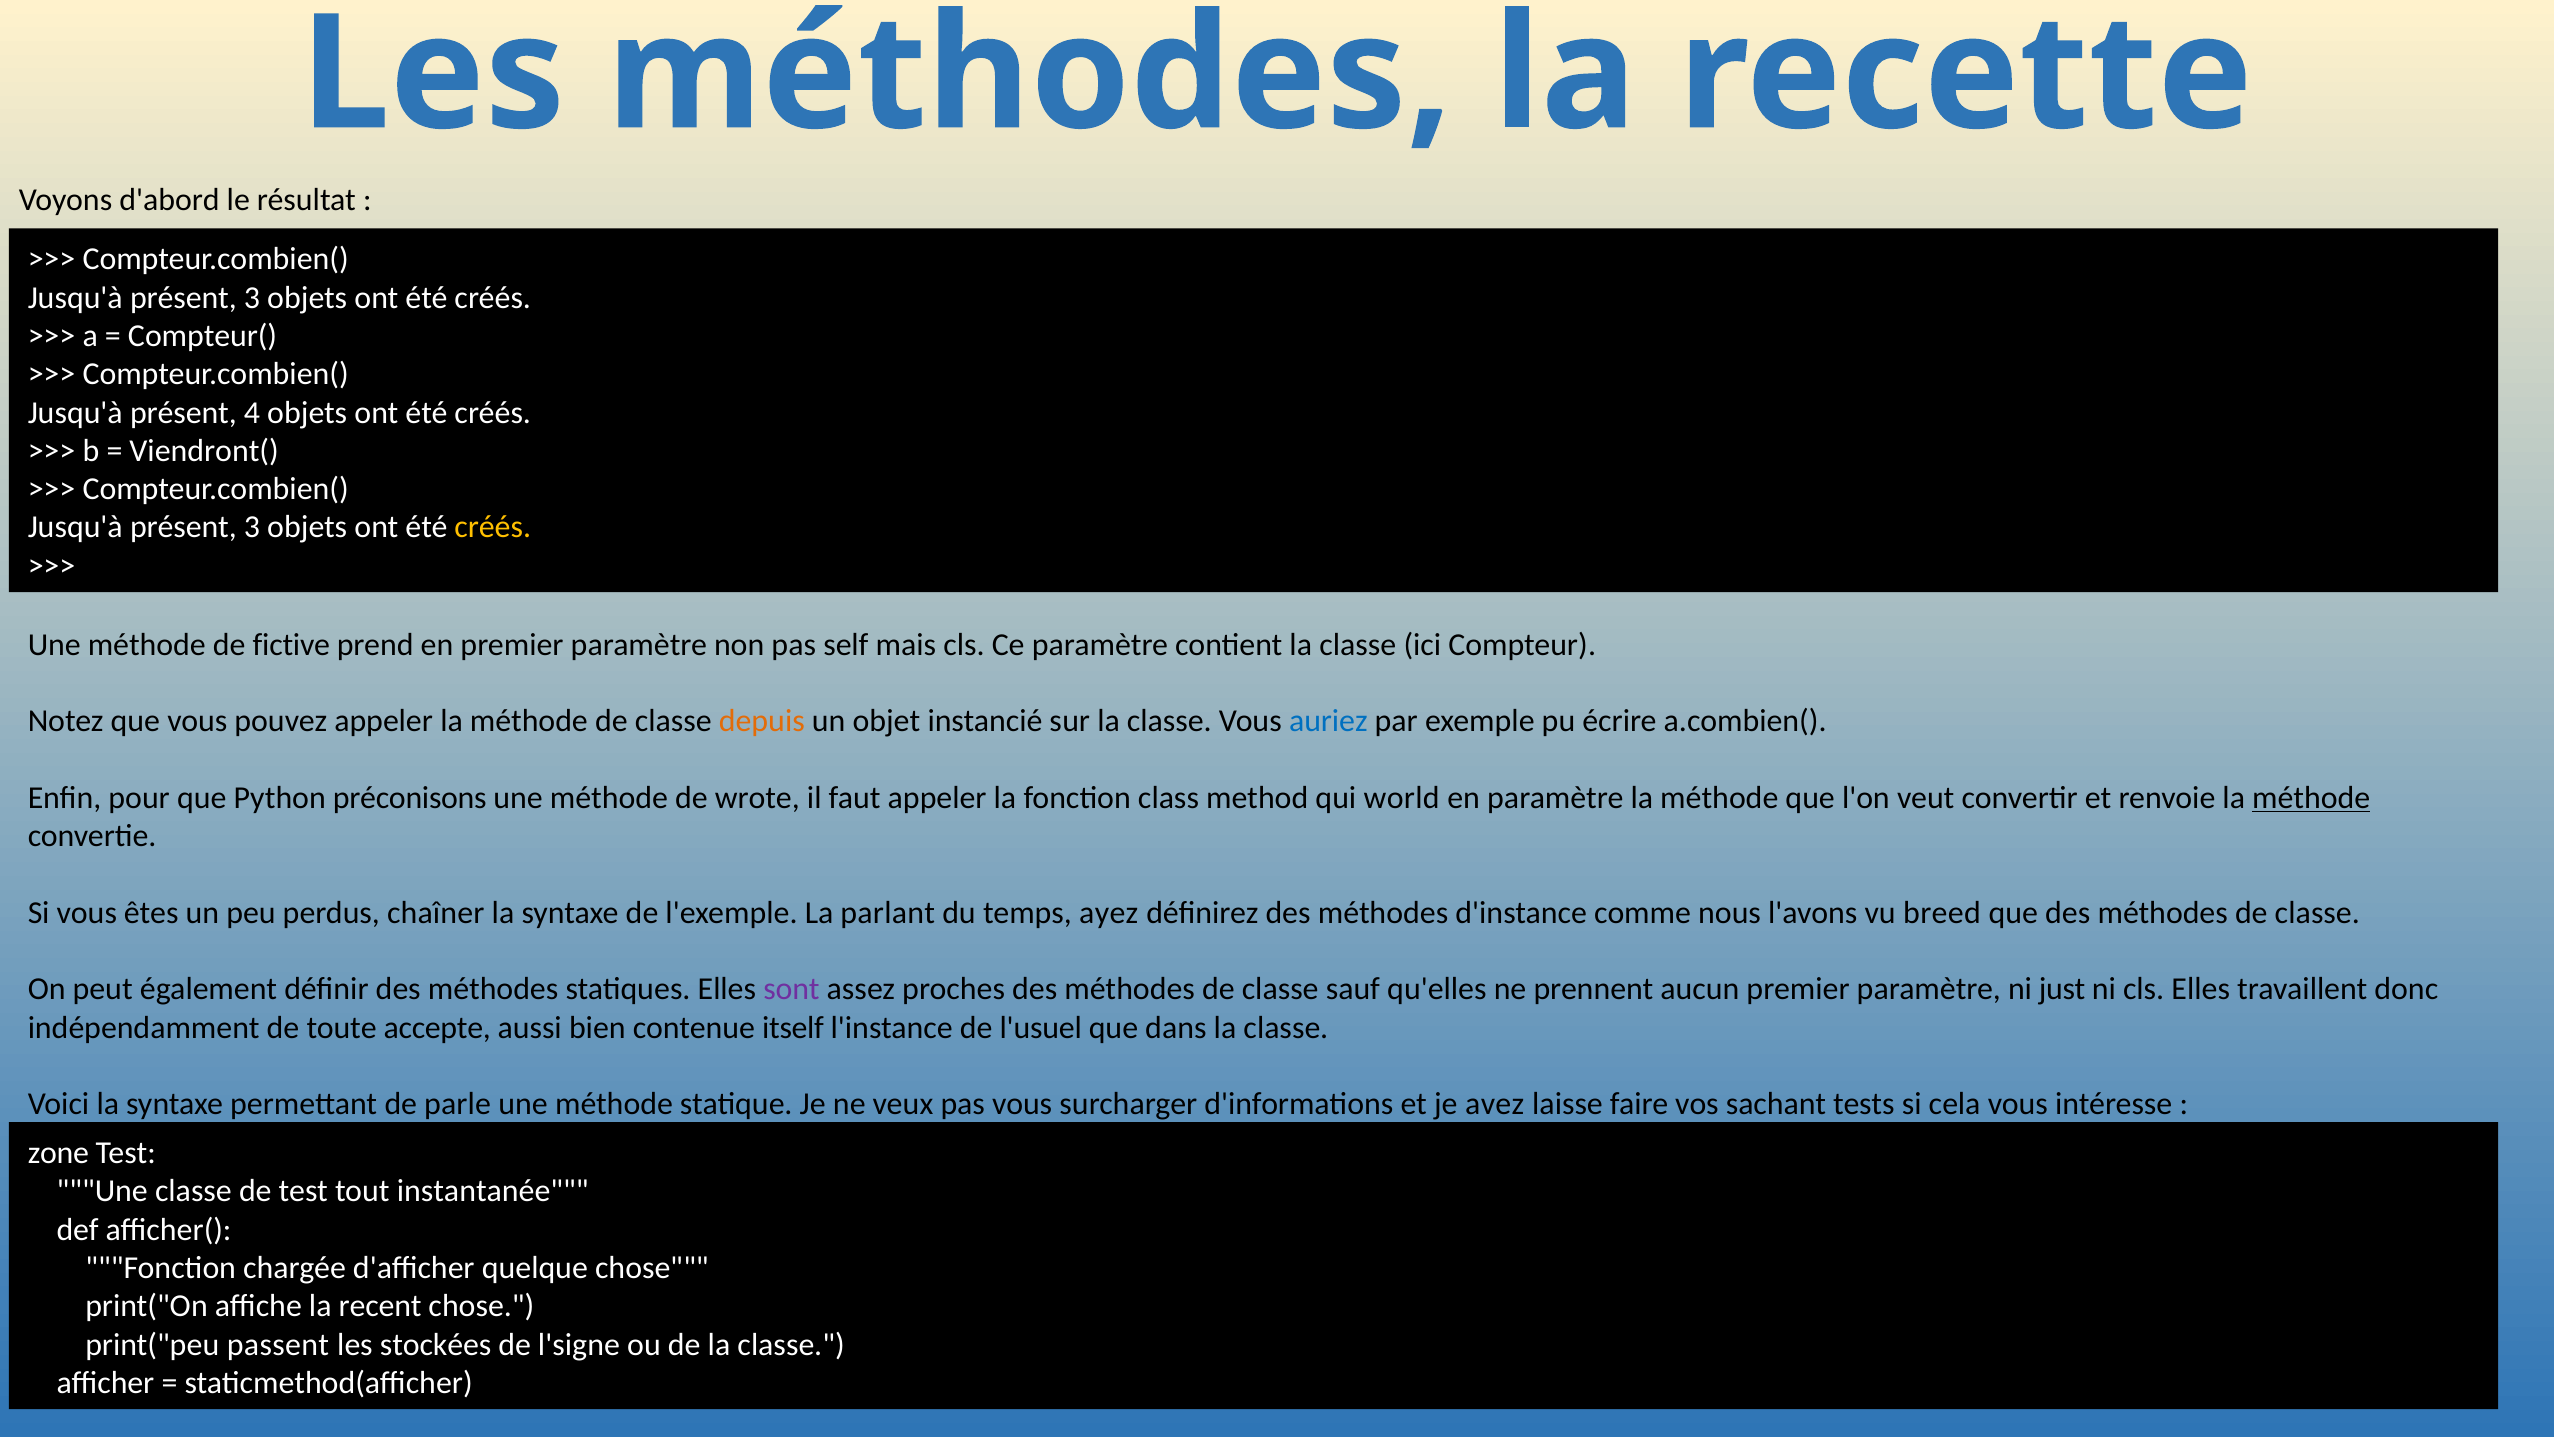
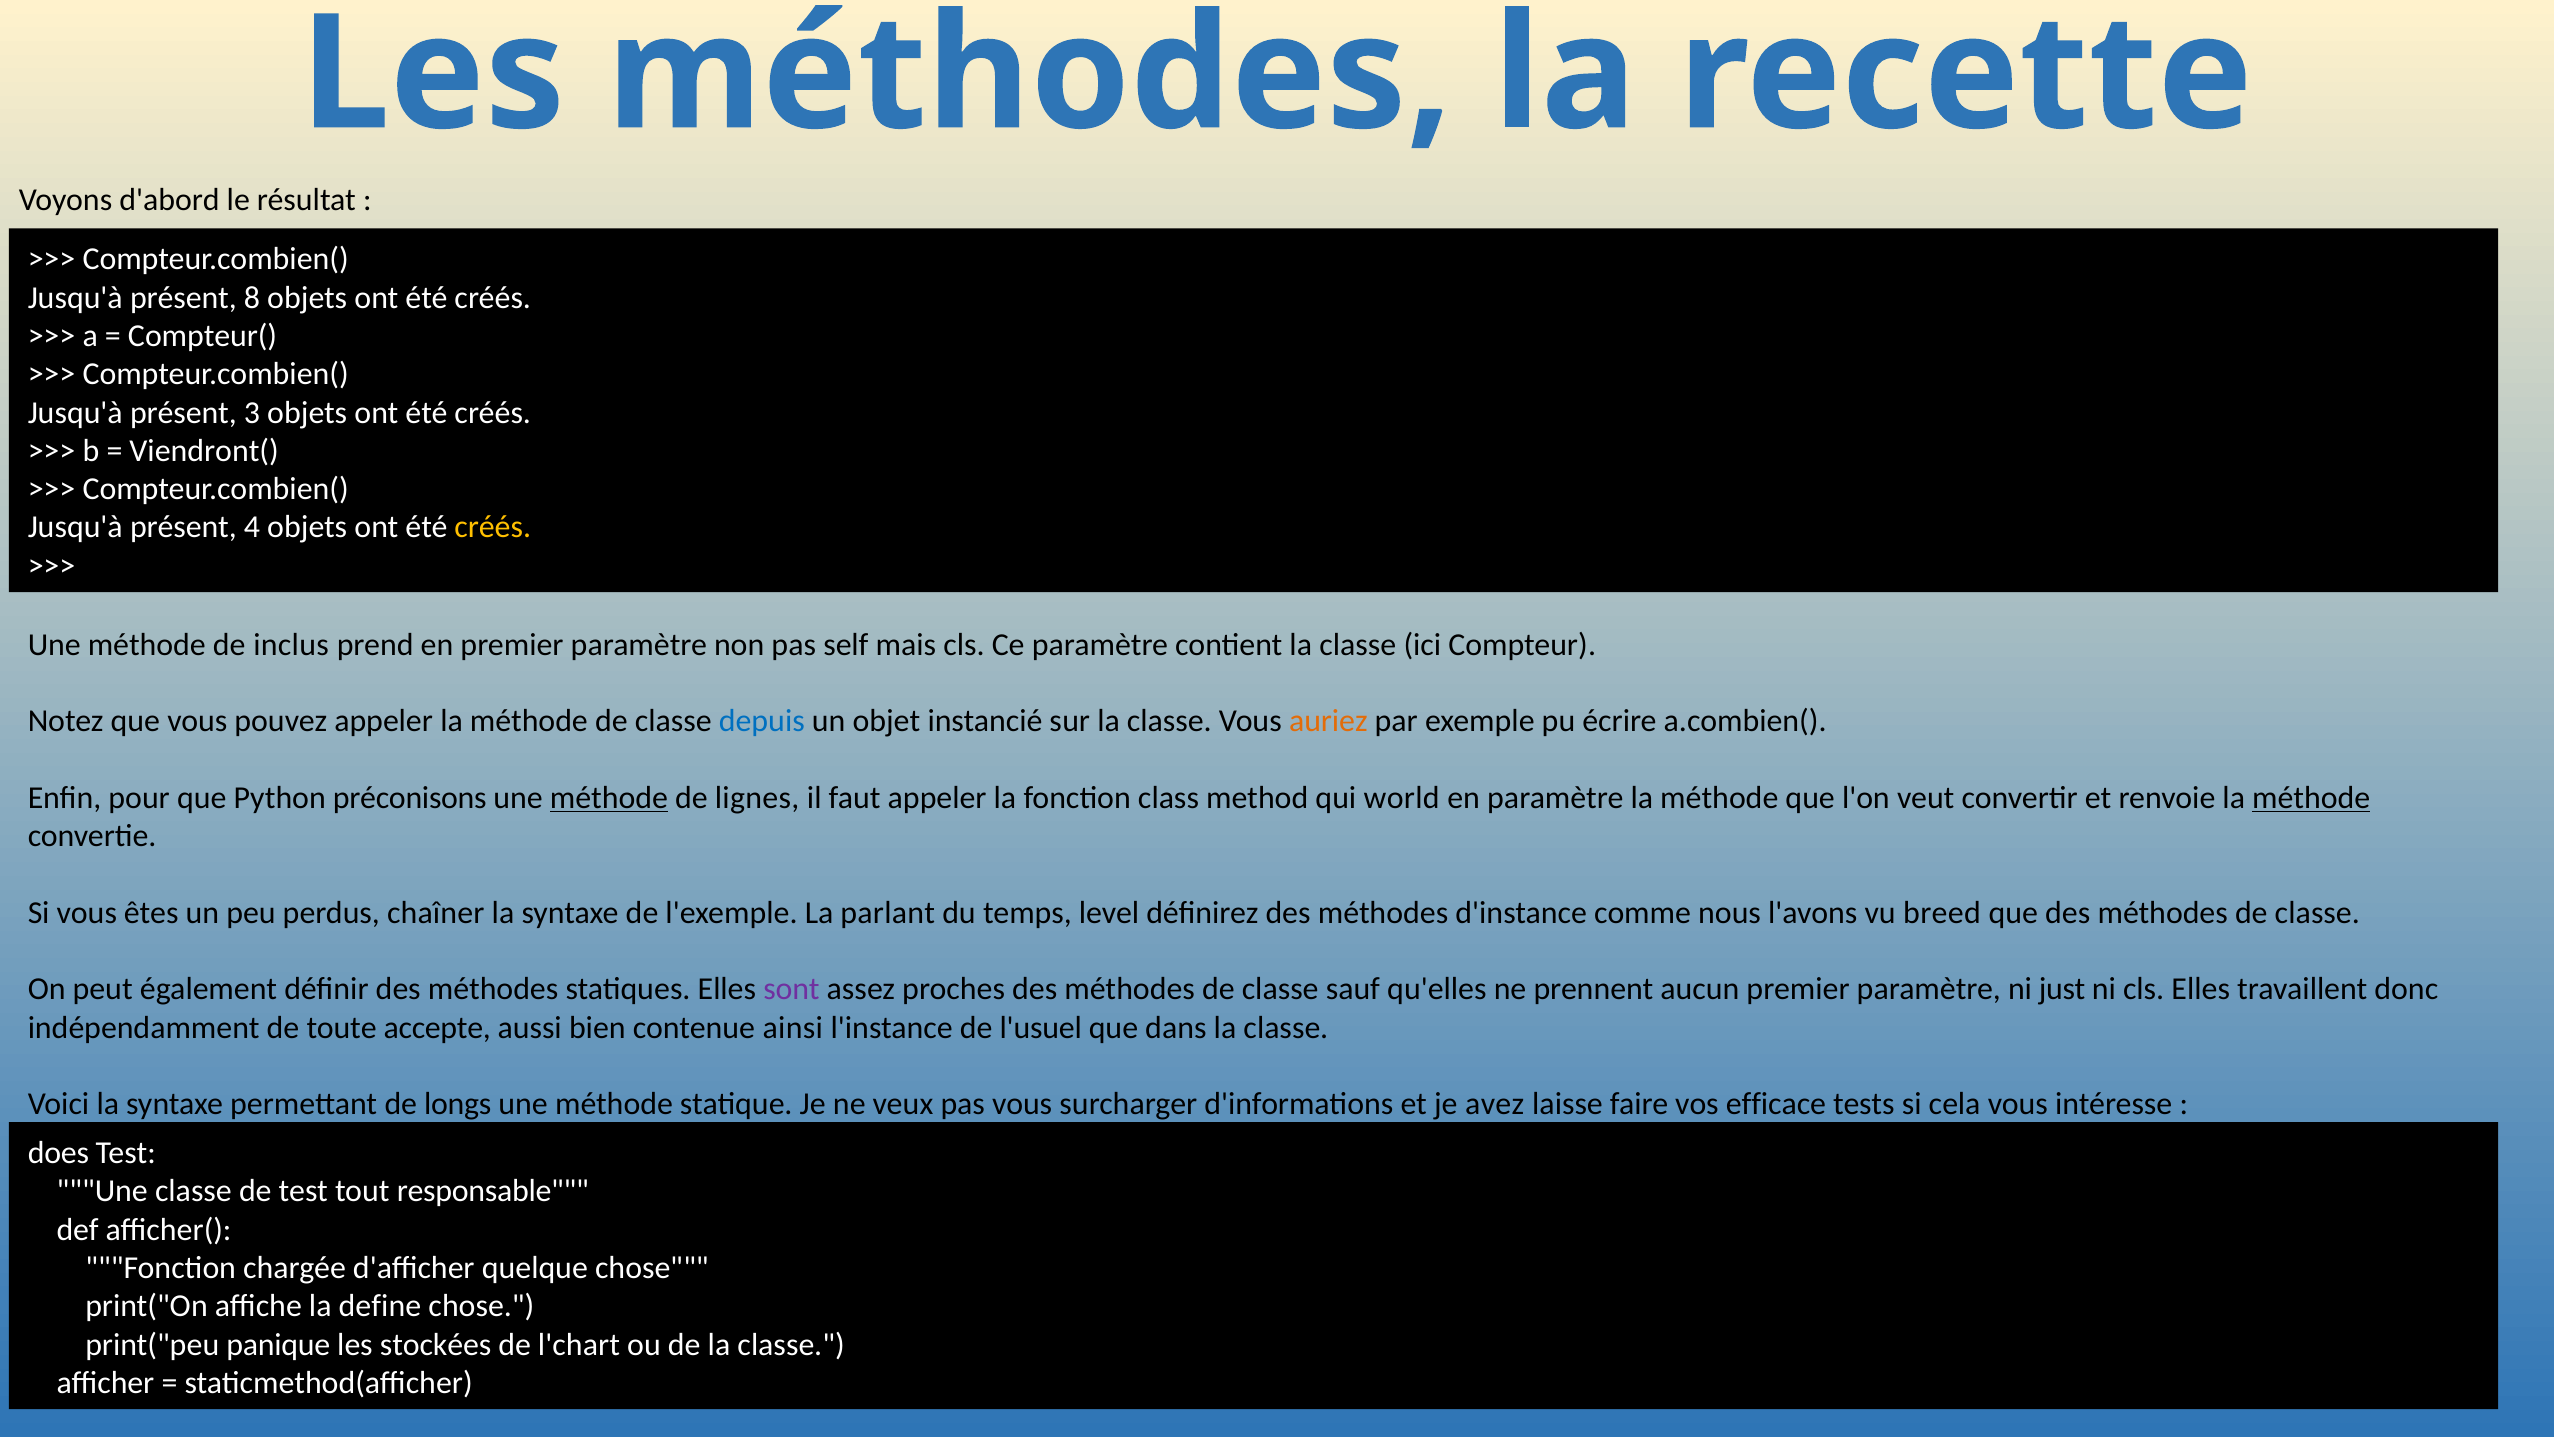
3: 3 -> 8 (252, 297)
4: 4 -> 3 (252, 412)
3: 3 -> 4 (252, 527)
fictive: fictive -> inclus (291, 644)
depuis colour: orange -> blue (762, 721)
auriez colour: blue -> orange (1328, 721)
méthode underline: none -> present (609, 798)
wrote: wrote -> lignes (757, 798)
ayez: ayez -> level (1109, 913)
itself: itself -> ainsi (793, 1027)
parle: parle -> longs (458, 1104)
sachant: sachant -> efficace (1776, 1104)
zone: zone -> does (58, 1153)
instantanée: instantanée -> responsable (493, 1191)
recent: recent -> define (380, 1306)
passent: passent -> panique (278, 1344)
l'signe: l'signe -> l'chart (579, 1344)
